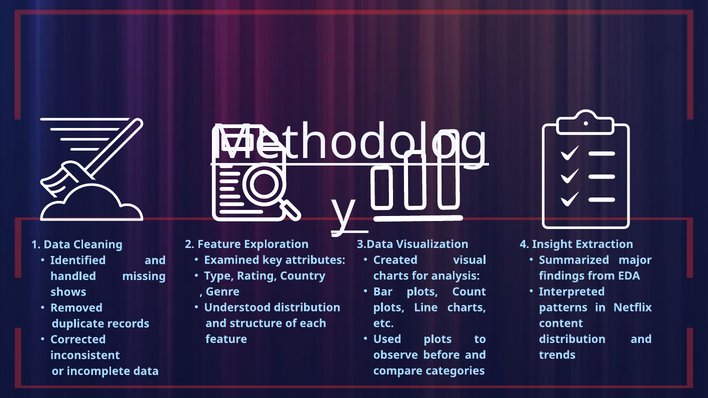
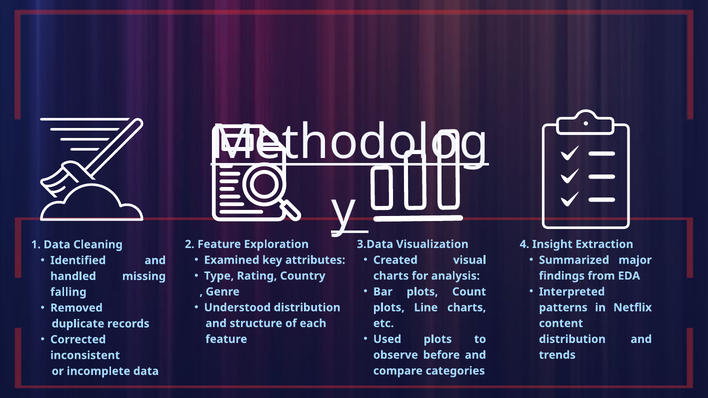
shows: shows -> falling (68, 292)
